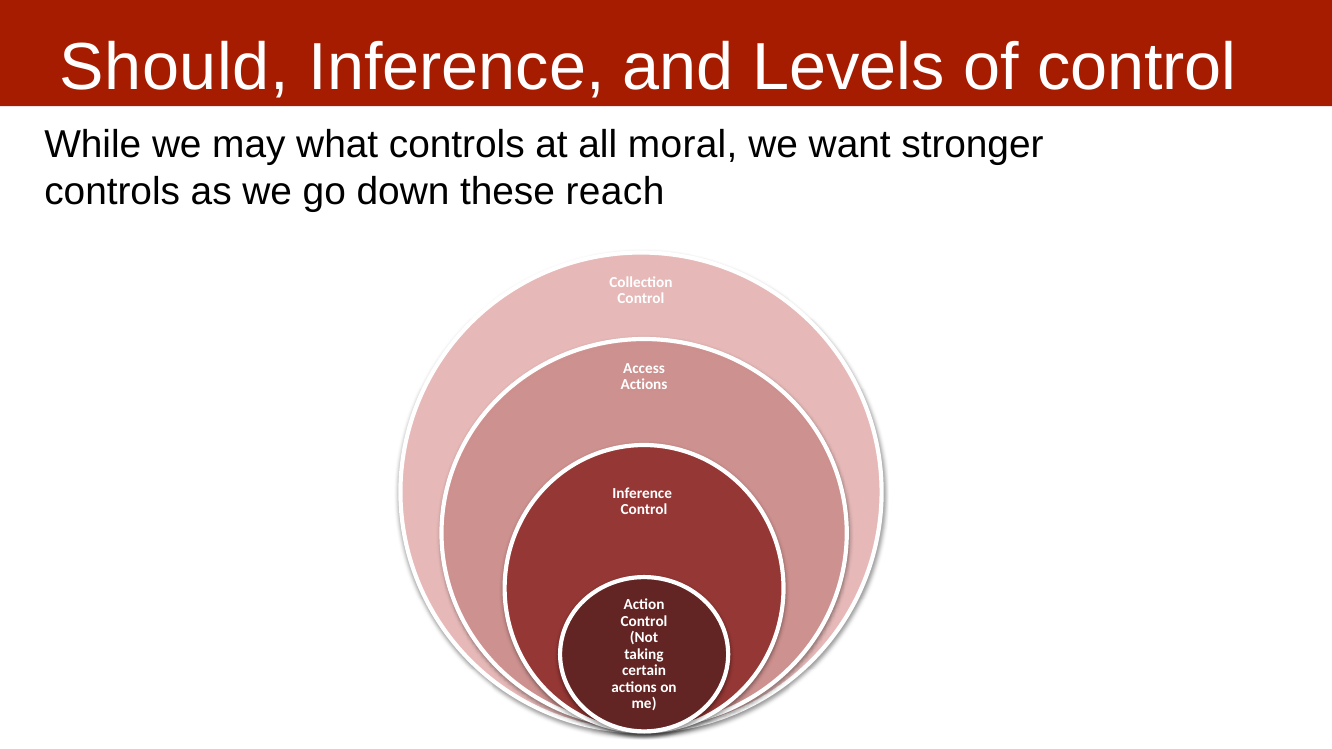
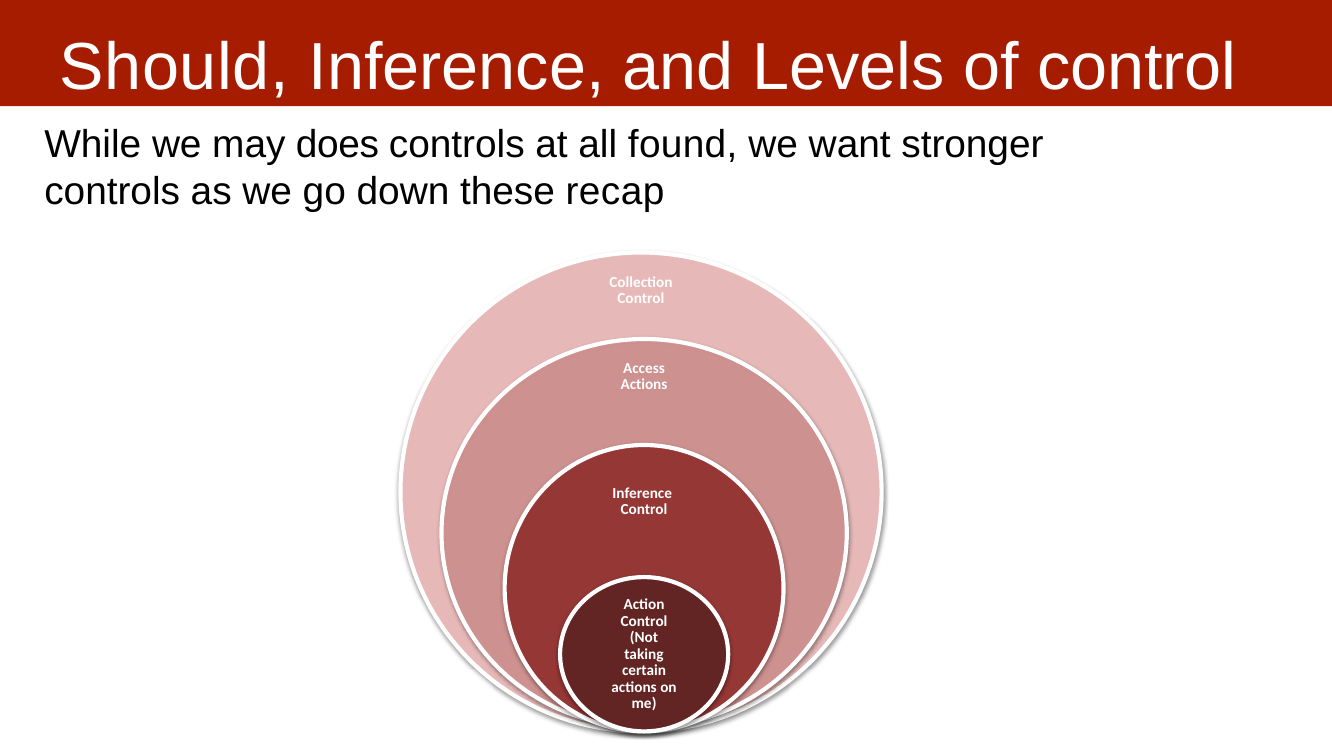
what: what -> does (337, 145)
moral: moral -> found (683, 145)
reach: reach -> recap (615, 191)
